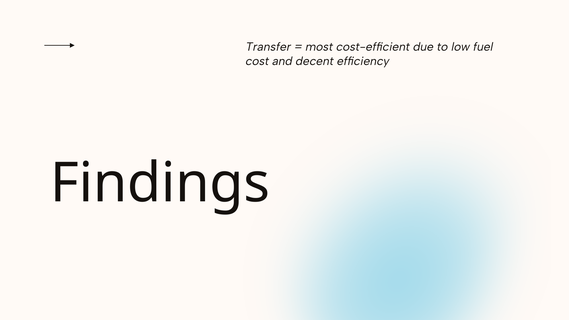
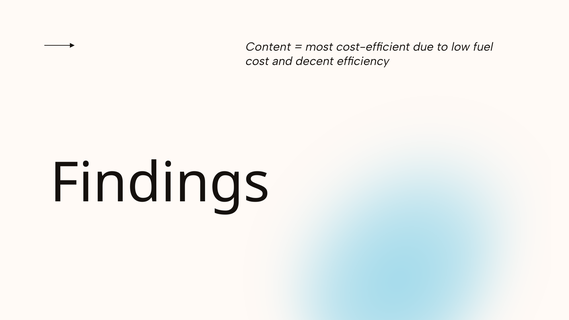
Transfer: Transfer -> Content (268, 47)
